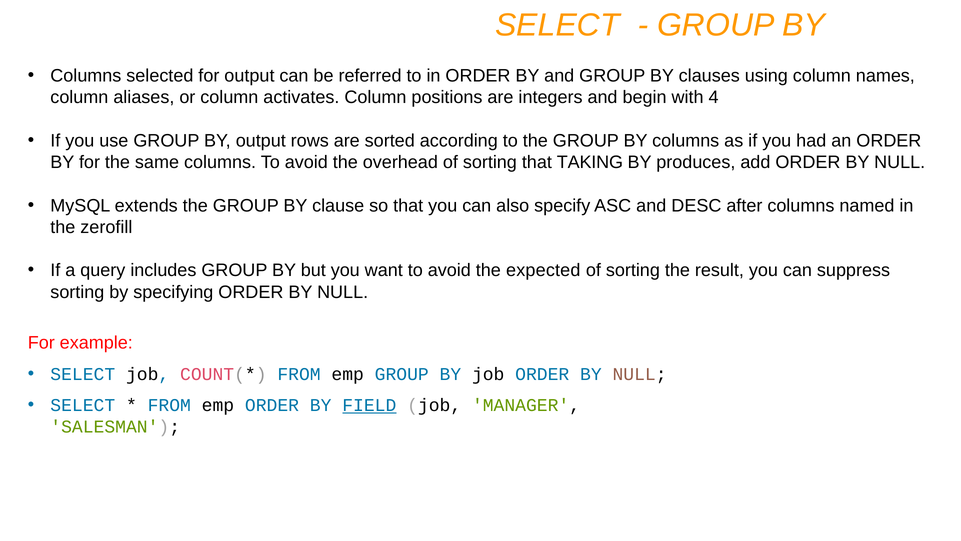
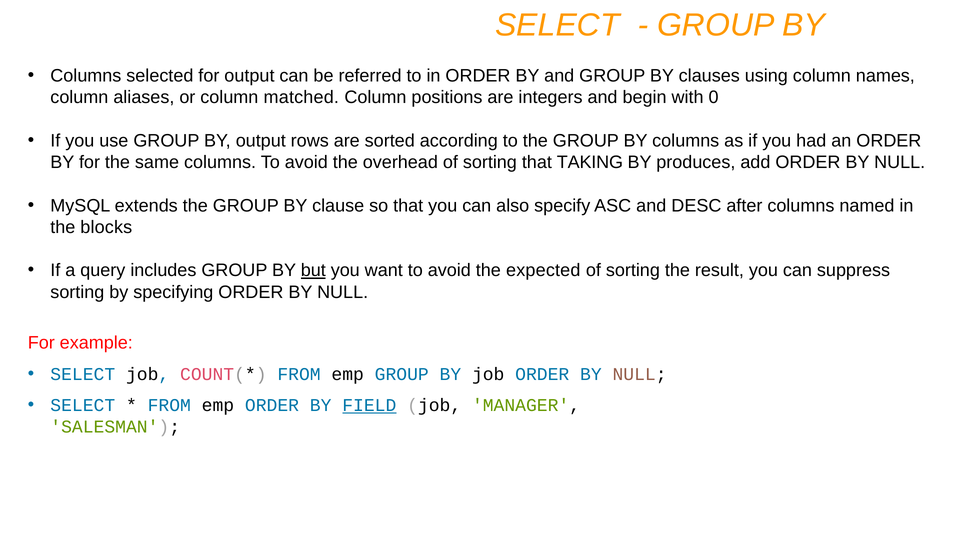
activates: activates -> matched (301, 97)
4: 4 -> 0 (714, 97)
zerofill: zerofill -> blocks (106, 227)
but underline: none -> present (313, 270)
